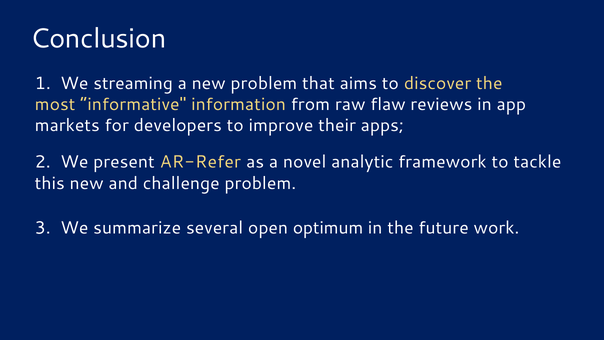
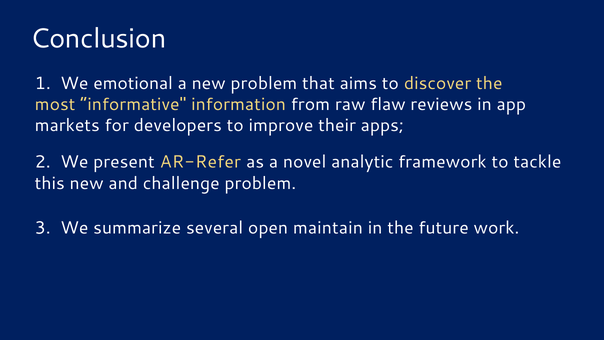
streaming: streaming -> emotional (133, 83)
optimum: optimum -> maintain (328, 228)
